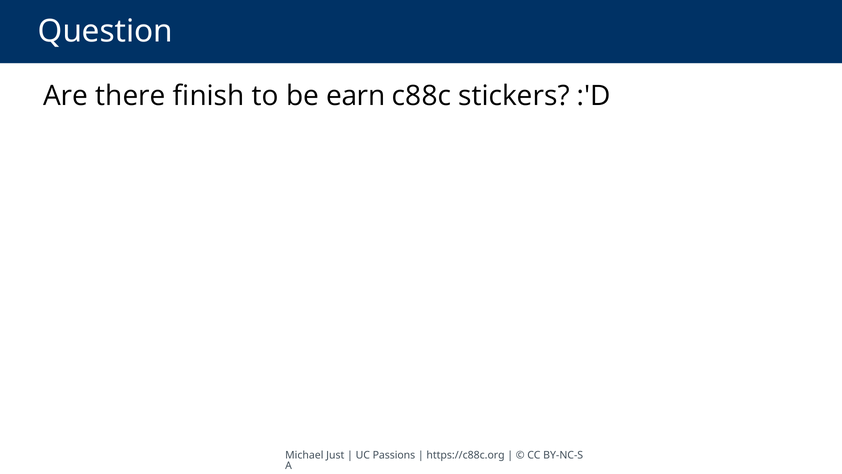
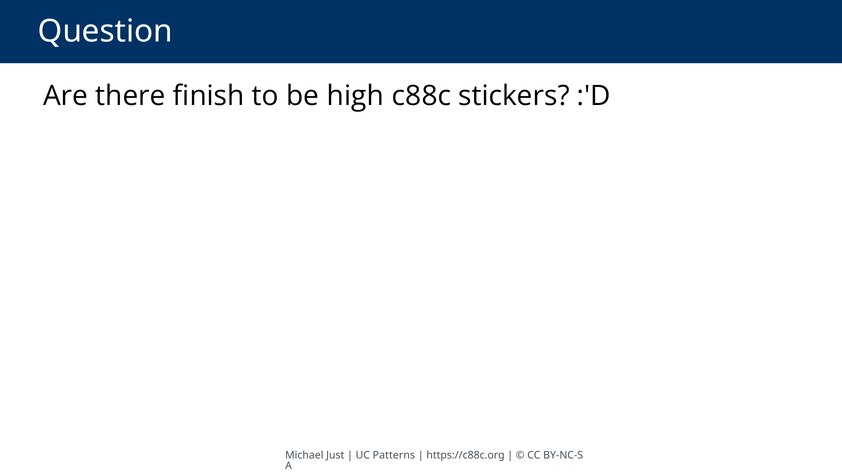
earn: earn -> high (355, 96)
Passions: Passions -> Patterns (394, 455)
